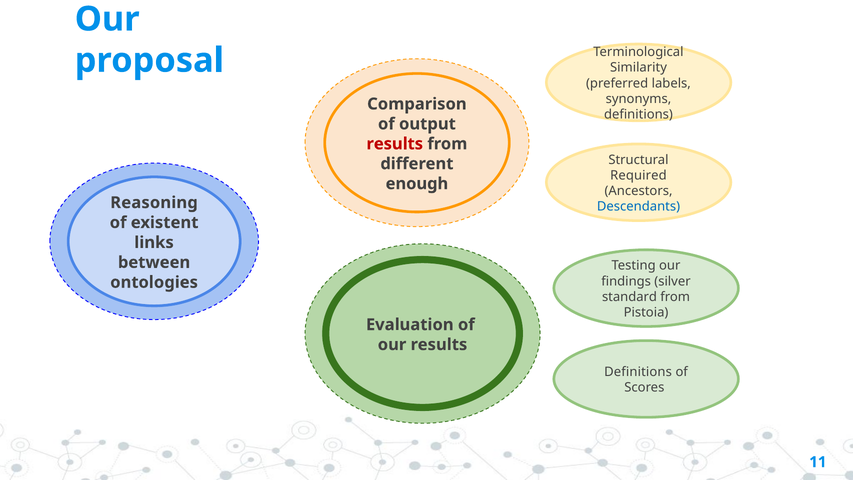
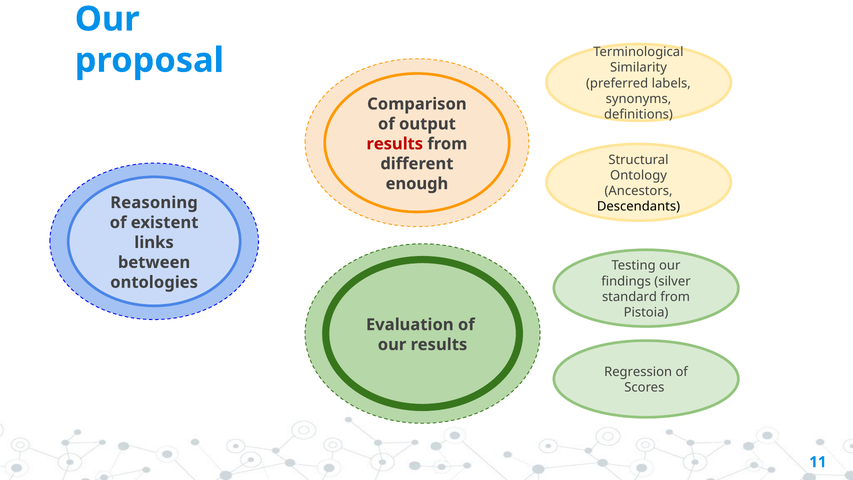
Required: Required -> Ontology (639, 175)
Descendants colour: blue -> black (639, 207)
Definitions: Definitions -> Regression (638, 372)
